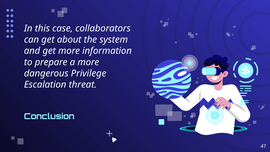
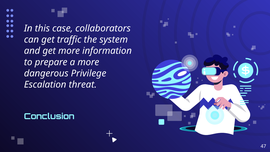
about: about -> traffic (69, 40)
